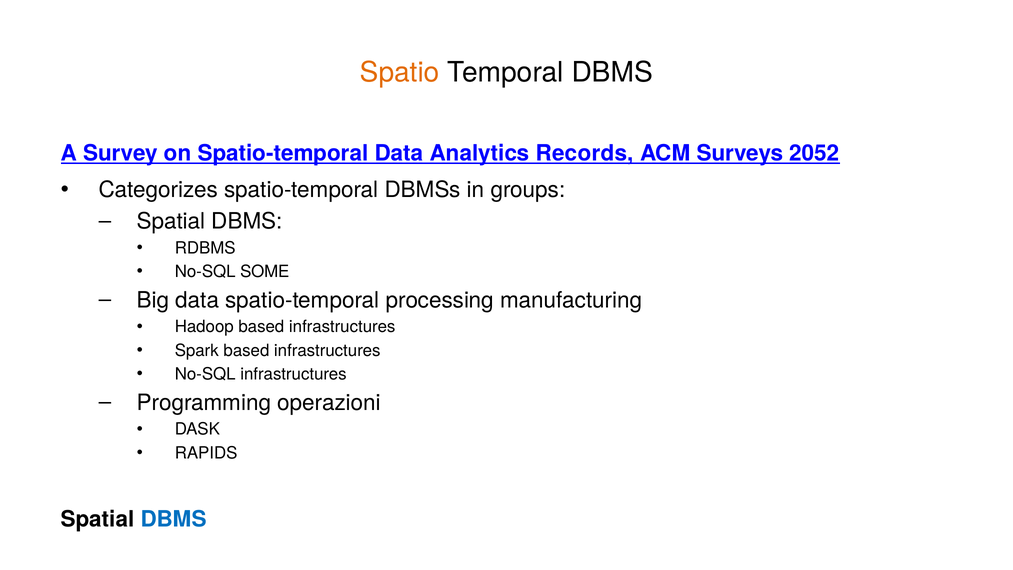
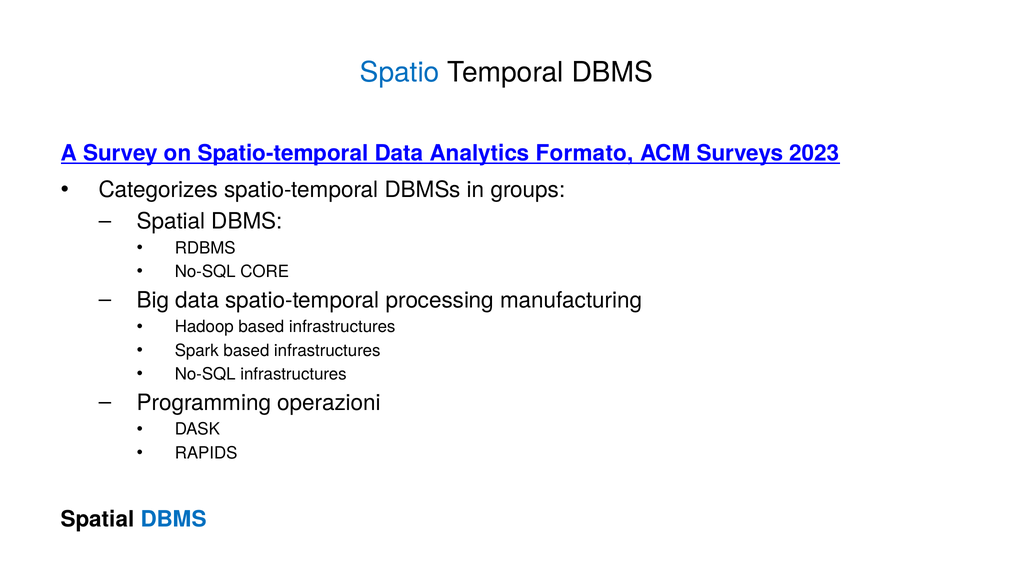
Spatio colour: orange -> blue (400, 72)
Records: Records -> Formato (585, 153)
2052: 2052 -> 2023 (814, 153)
SOME: SOME -> CORE (265, 272)
